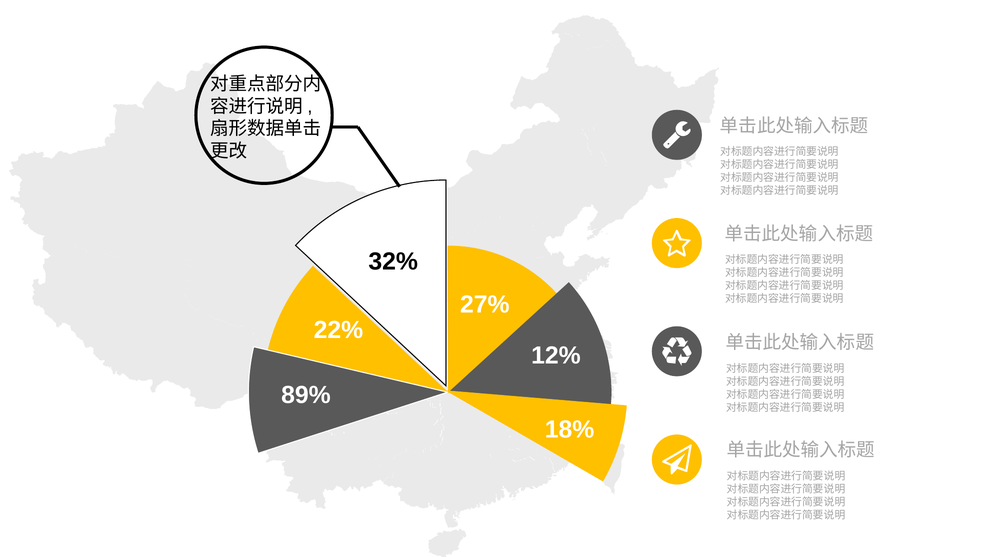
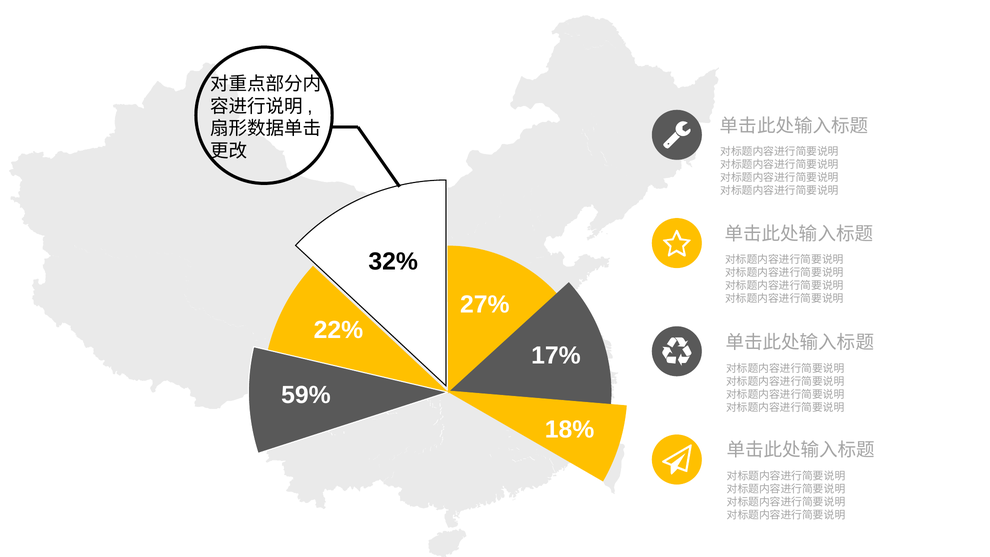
12%: 12% -> 17% (556, 355)
89%: 89% -> 59% (306, 395)
